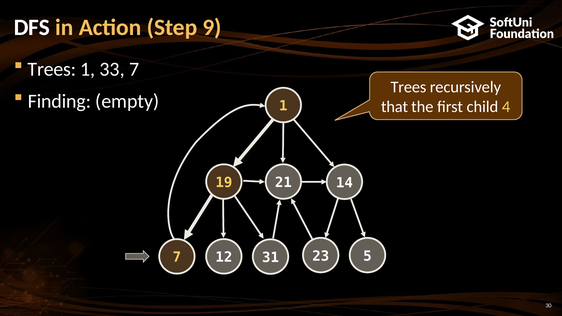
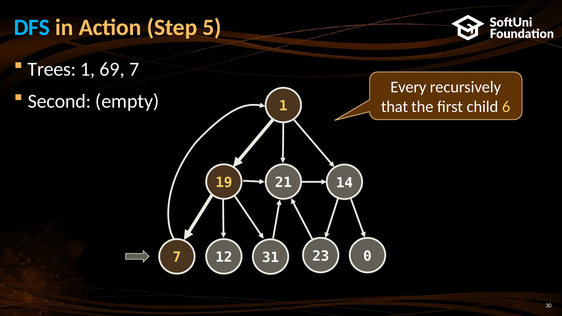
DFS colour: white -> light blue (32, 27)
9: 9 -> 5 (212, 27)
33: 33 -> 69 (112, 69)
Trees: Trees -> Every (408, 87)
Finding: Finding -> Second (59, 101)
4: 4 -> 6 (506, 107)
5: 5 -> 0 (367, 256)
